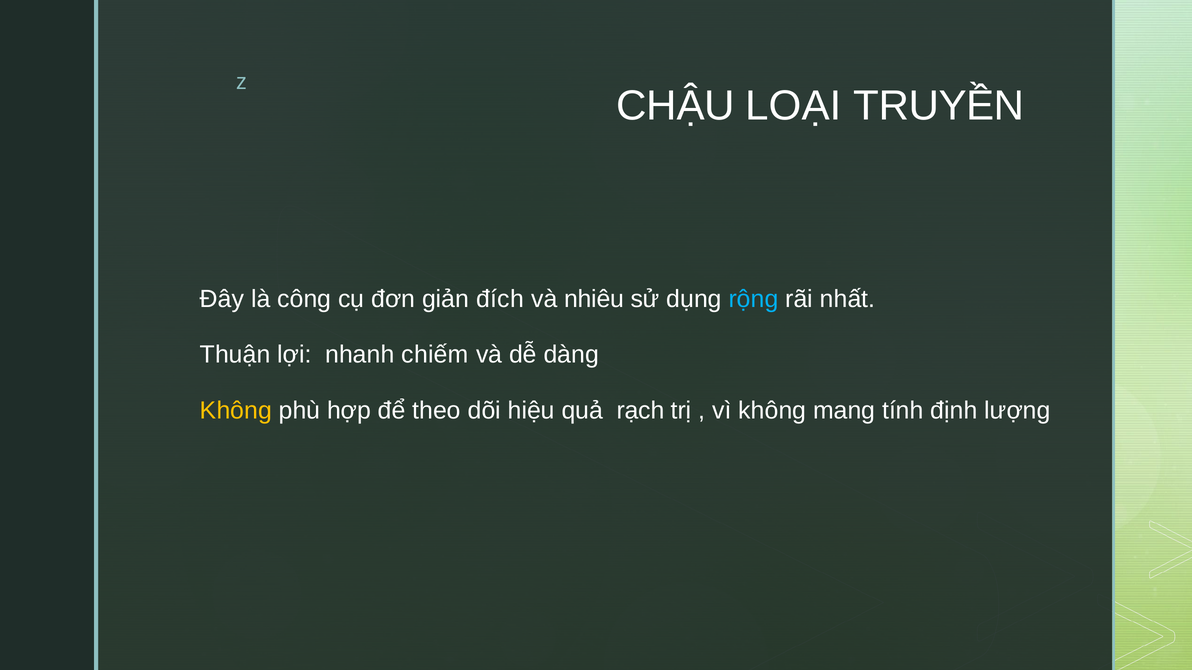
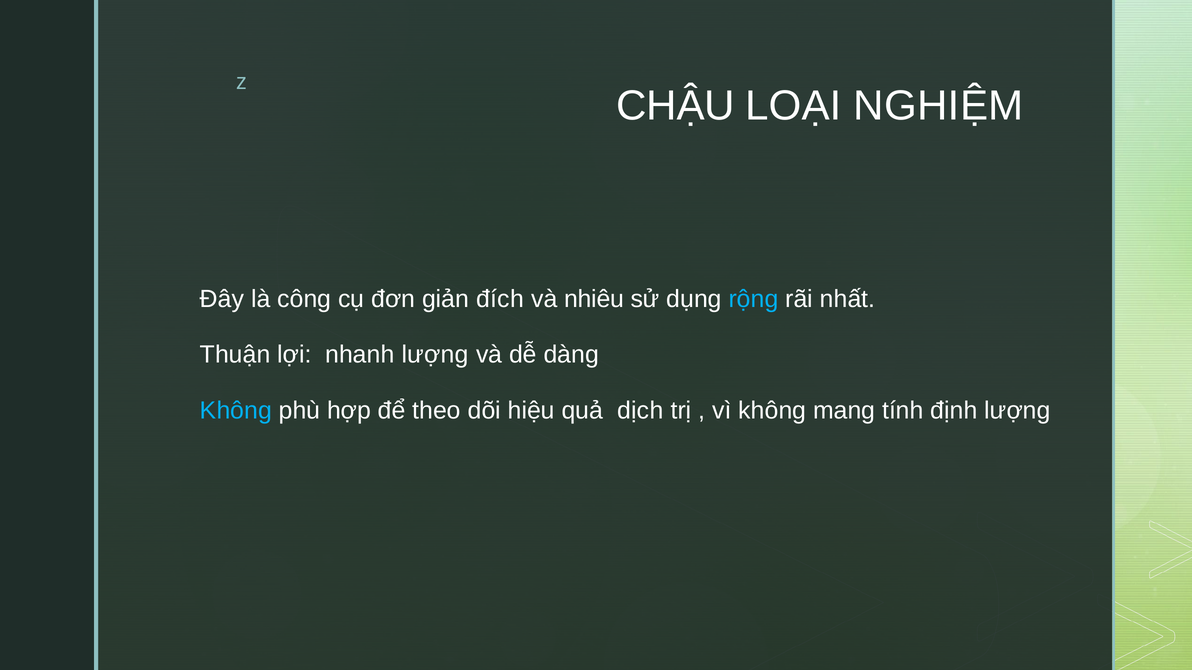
TRUYỀN: TRUYỀN -> NGHIỆM (938, 106)
nhanh chiếm: chiếm -> lượng (435, 355)
Không colour: yellow -> light blue (236, 411)
rạch: rạch -> dịch (640, 411)
